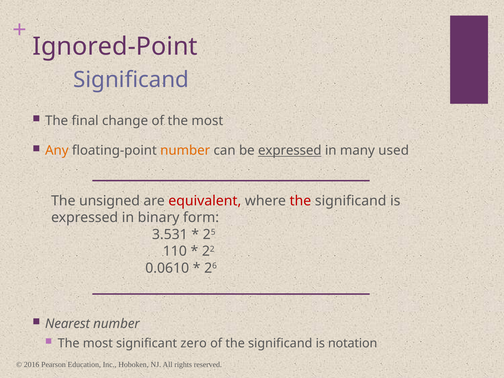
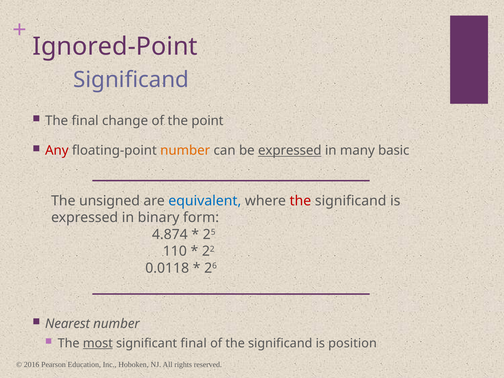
of the most: most -> point (207, 121)
Any colour: orange -> red (57, 151)
used: used -> basic (394, 151)
equivalent colour: red -> blue (205, 201)
3.531: 3.531 -> 4.874 (170, 234)
0.0610: 0.0610 -> 0.0118 (167, 268)
most underline: none -> present (98, 343)
significant zero: zero -> final (194, 343)
notation: notation -> position (352, 343)
